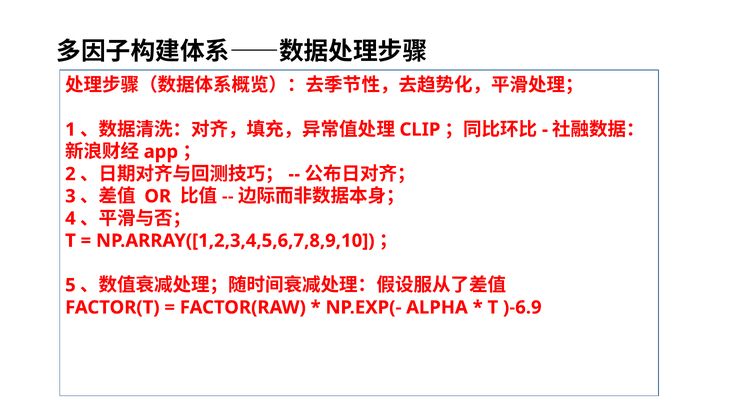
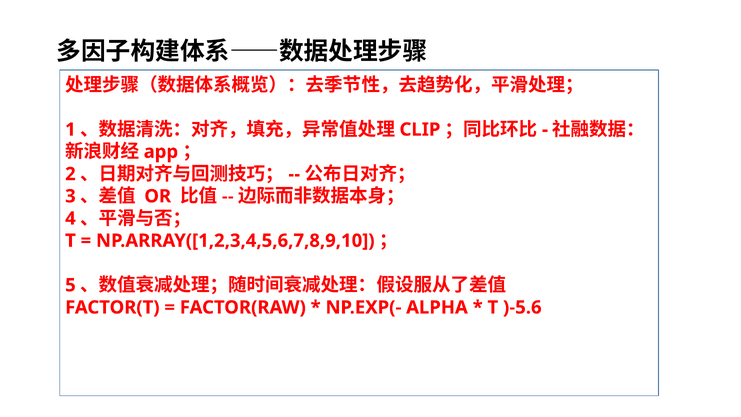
)-6.9: )-6.9 -> )-5.6 (522, 307)
